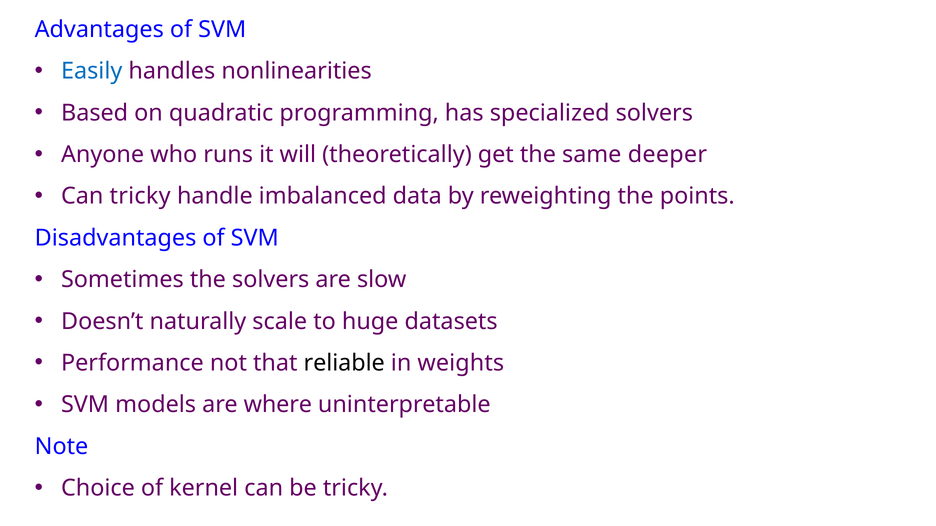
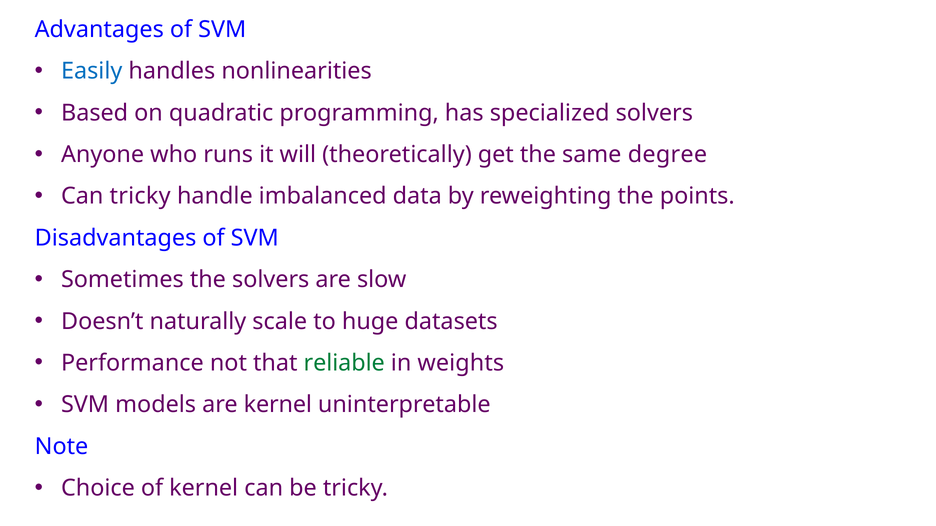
deeper: deeper -> degree (667, 155)
reliable colour: black -> green (344, 363)
are where: where -> kernel (278, 405)
